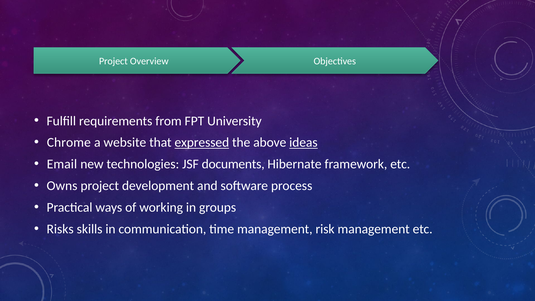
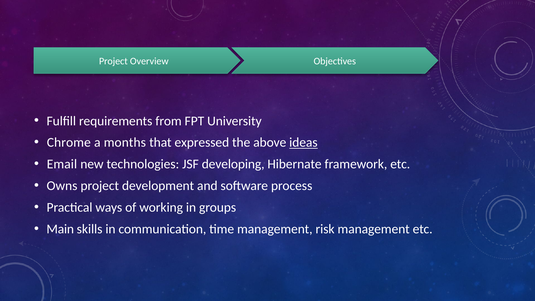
website: website -> months (125, 143)
expressed underline: present -> none (202, 143)
documents: documents -> developing (233, 164)
Risks: Risks -> Main (60, 229)
